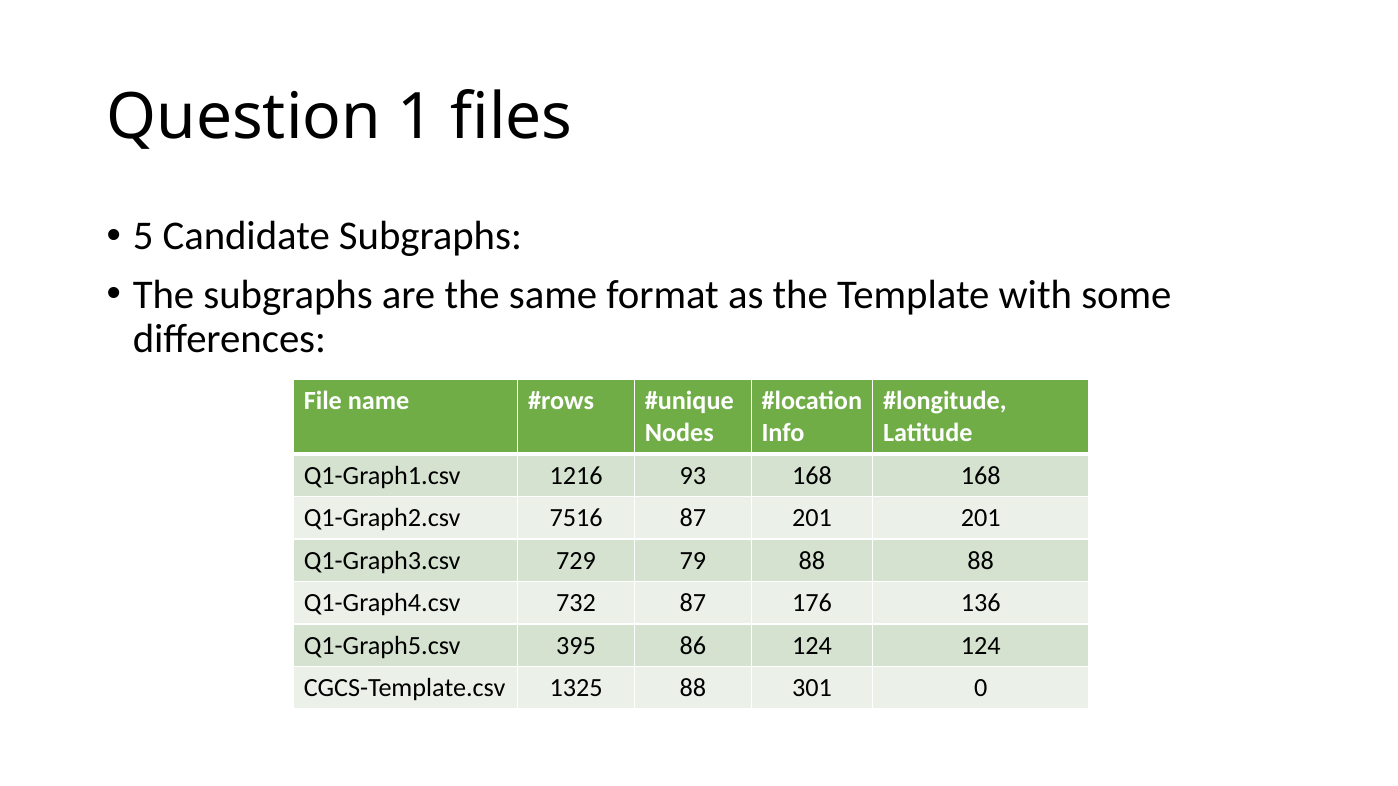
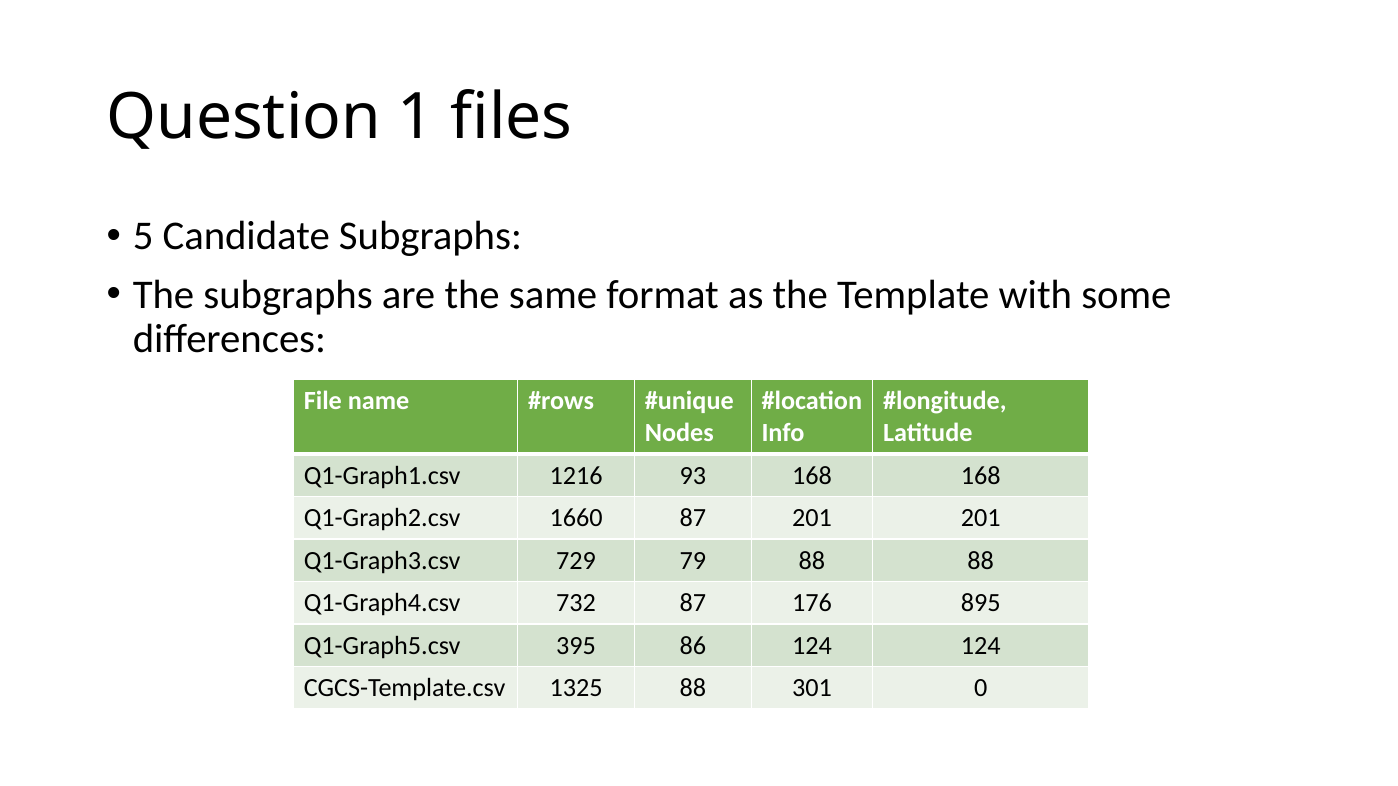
7516: 7516 -> 1660 (576, 518)
136: 136 -> 895 (981, 603)
